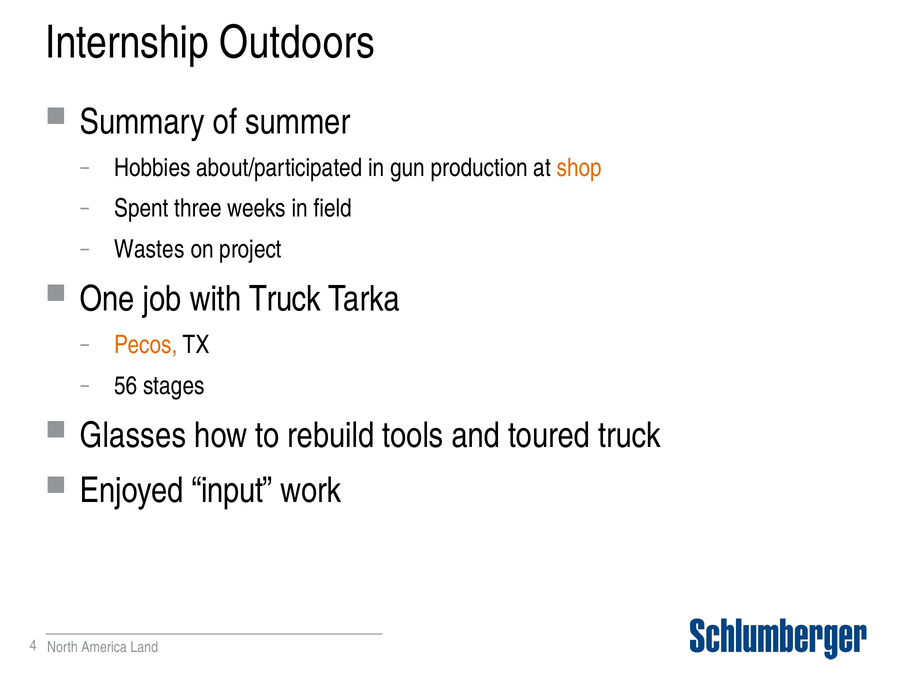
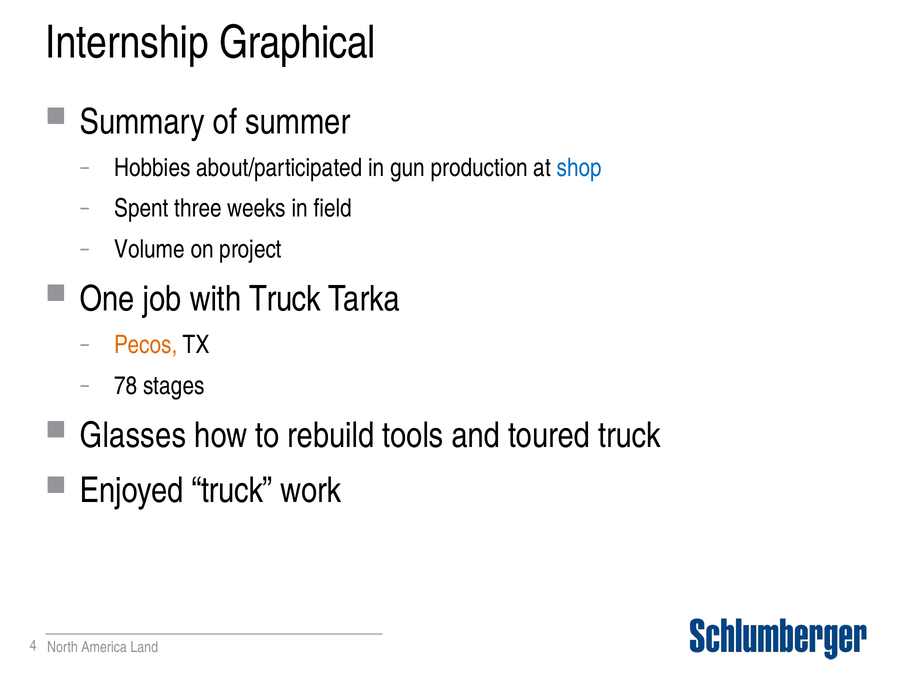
Outdoors: Outdoors -> Graphical (298, 43)
shop colour: orange -> blue (579, 168)
Wastes: Wastes -> Volume (150, 249)
56: 56 -> 78 (126, 386)
Enjoyed input: input -> truck (232, 491)
